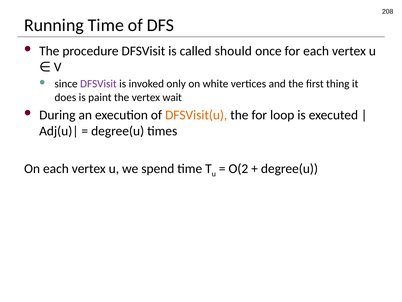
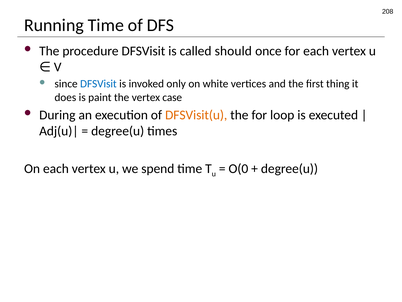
DFSVisit colour: purple -> blue (98, 84)
wait: wait -> case (172, 97)
O(2: O(2 -> O(0 (238, 168)
